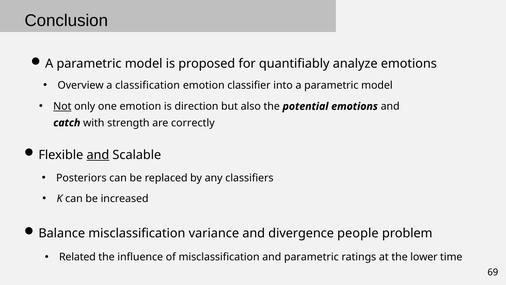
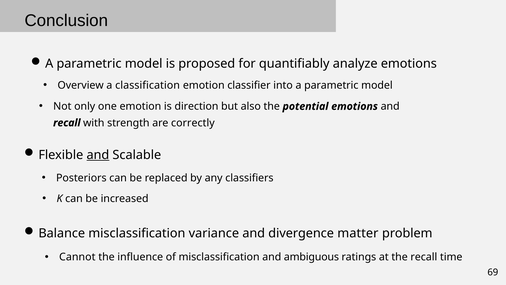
Not underline: present -> none (62, 106)
catch: catch -> recall (67, 123)
people: people -> matter (358, 233)
Related: Related -> Cannot (77, 257)
and parametric: parametric -> ambiguous (311, 257)
the lower: lower -> recall (424, 257)
